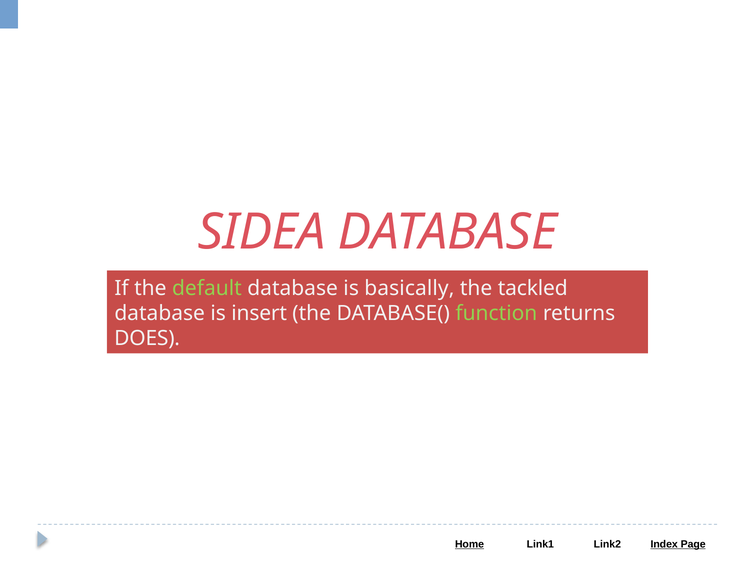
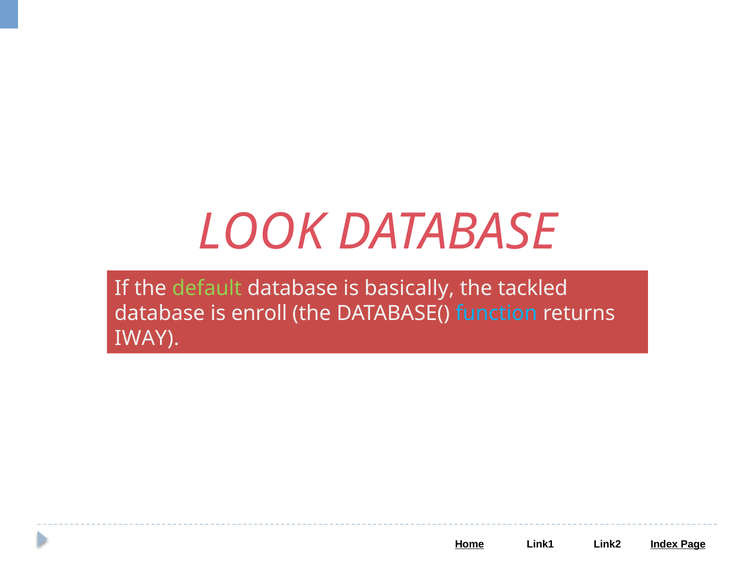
SIDEA: SIDEA -> LOOK (261, 232)
insert: insert -> enroll (259, 314)
function colour: light green -> light blue (496, 314)
DOES: DOES -> IWAY (147, 339)
